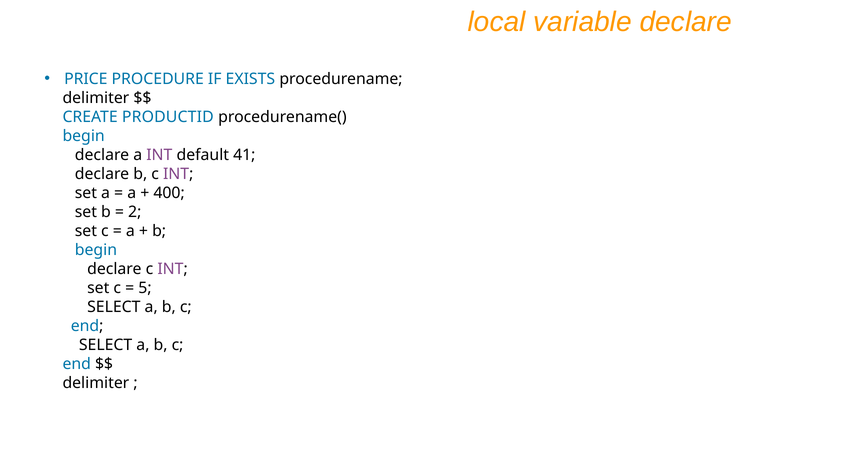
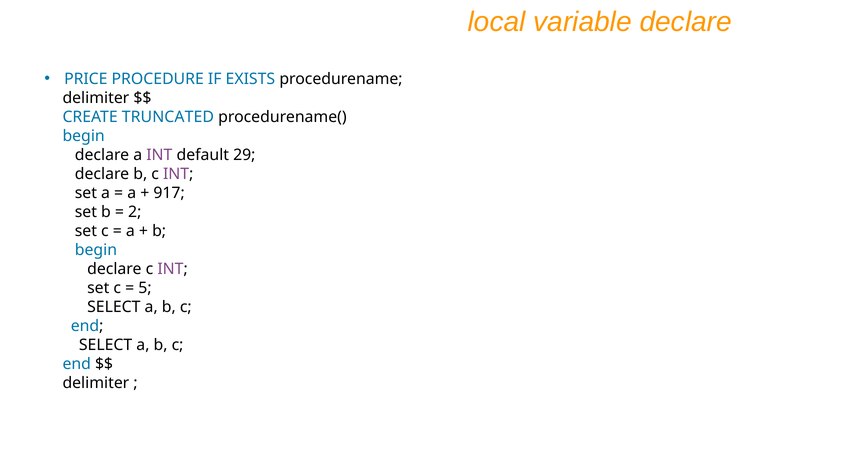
PRODUCTID: PRODUCTID -> TRUNCATED (168, 117)
41: 41 -> 29 (244, 155)
400: 400 -> 917 (169, 193)
